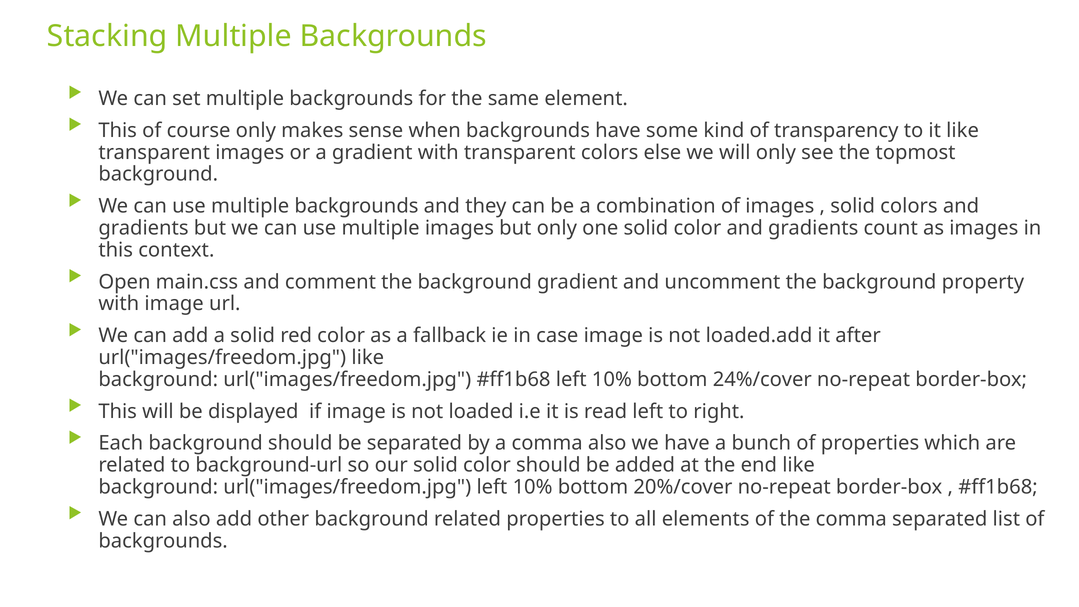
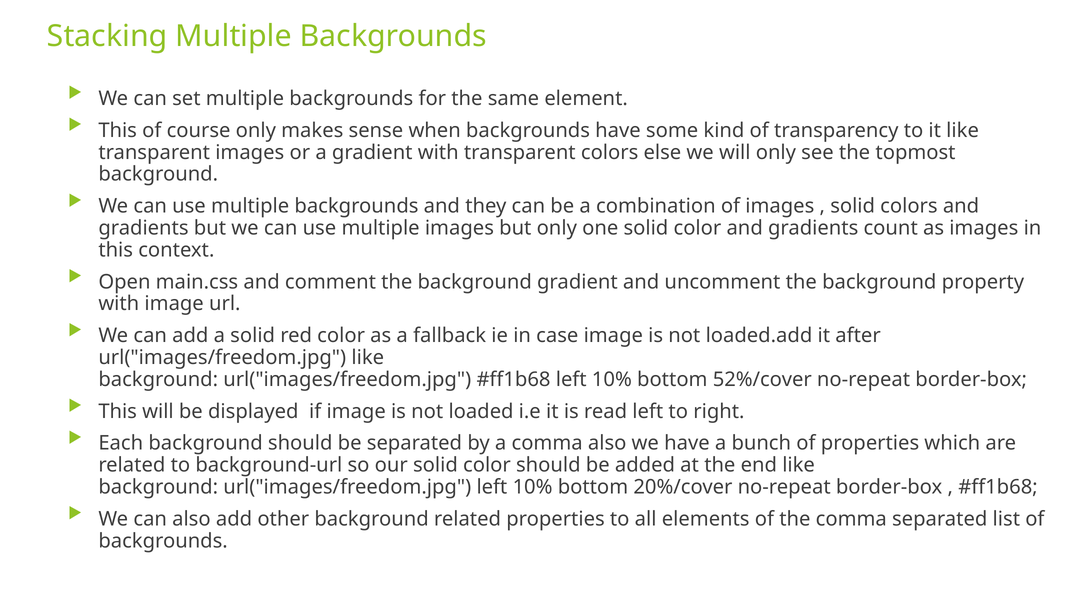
24%/cover: 24%/cover -> 52%/cover (762, 379)
